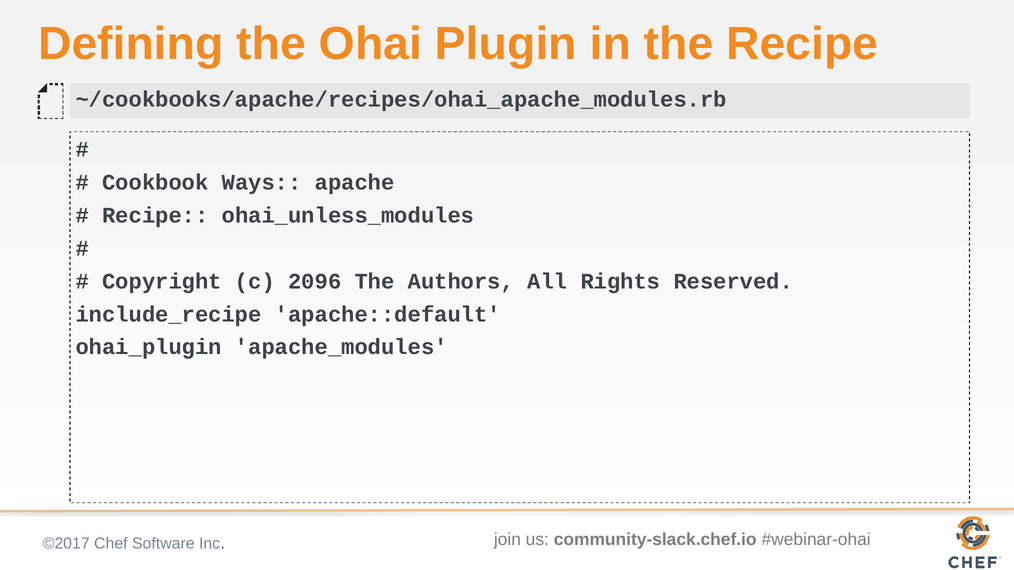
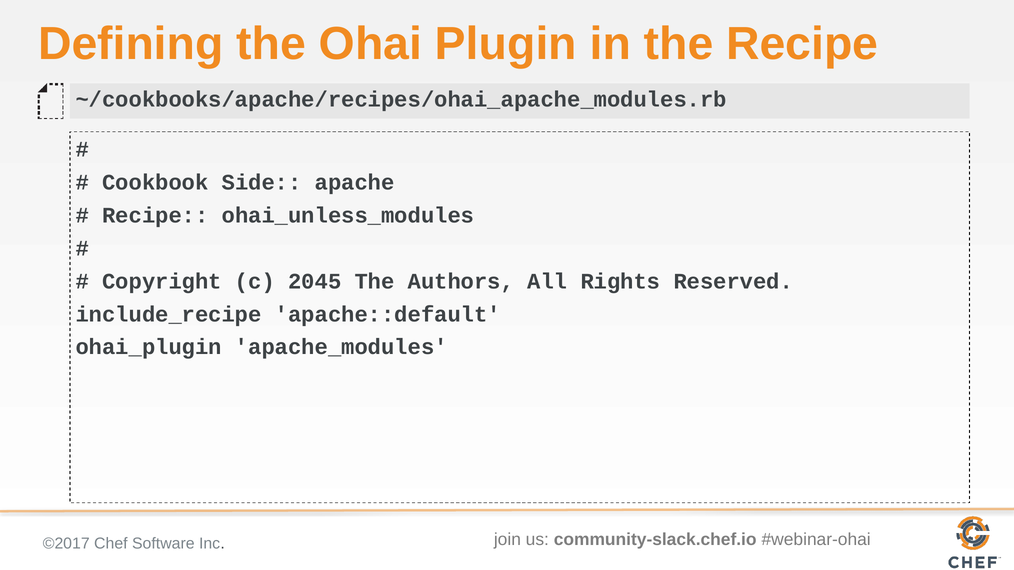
Ways: Ways -> Side (262, 183)
2096: 2096 -> 2045 (315, 281)
